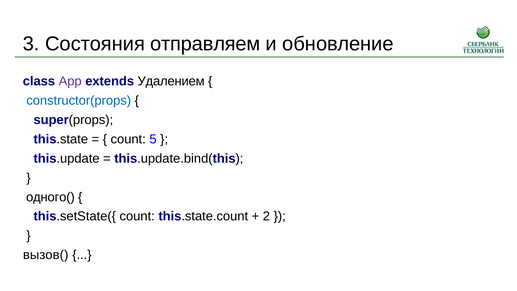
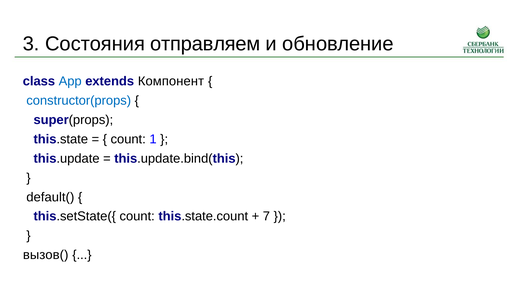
App colour: purple -> blue (70, 81)
Удалением: Удалением -> Компонент (171, 81)
5: 5 -> 1 (153, 139)
одного(: одного( -> default( (50, 197)
2: 2 -> 7 (266, 216)
